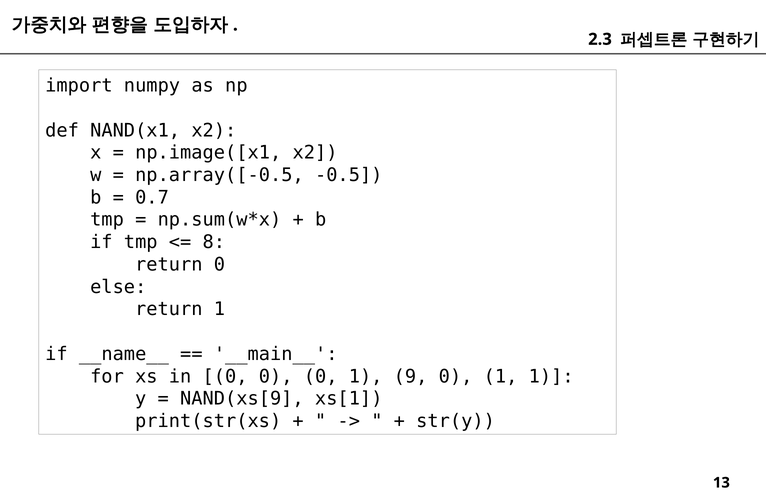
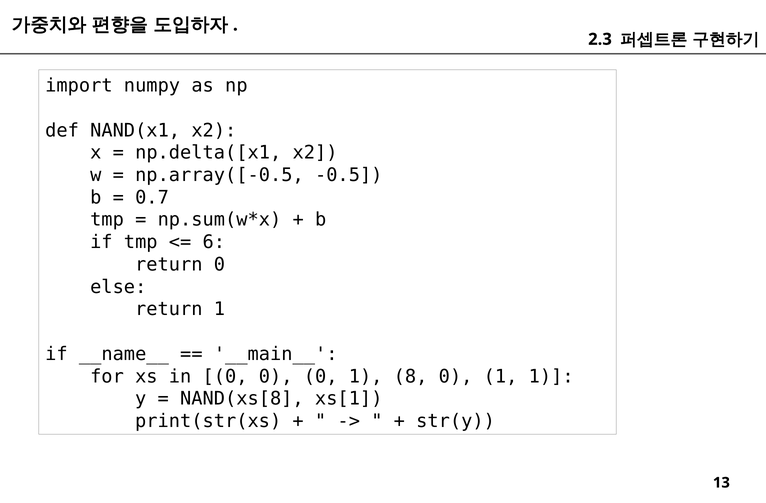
np.image([x1: np.image([x1 -> np.delta([x1 (208, 153)
8: 8 -> 6 (214, 242)
9: 9 -> 8 (411, 376)
NAND(xs[9: NAND(xs[9 -> NAND(xs[8 (242, 399)
